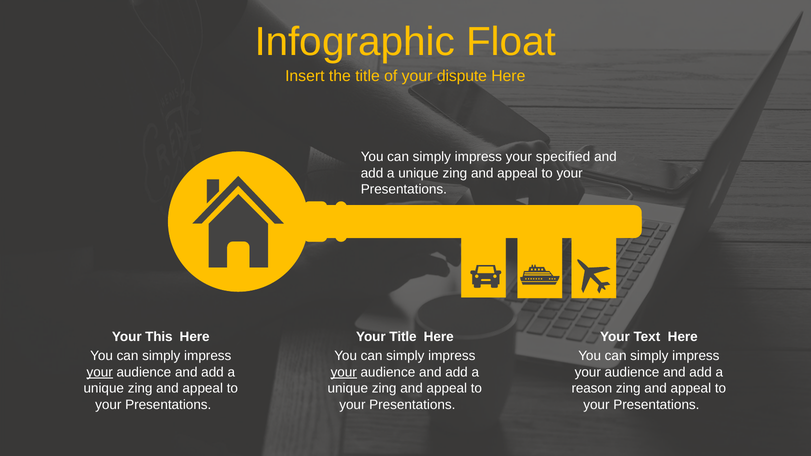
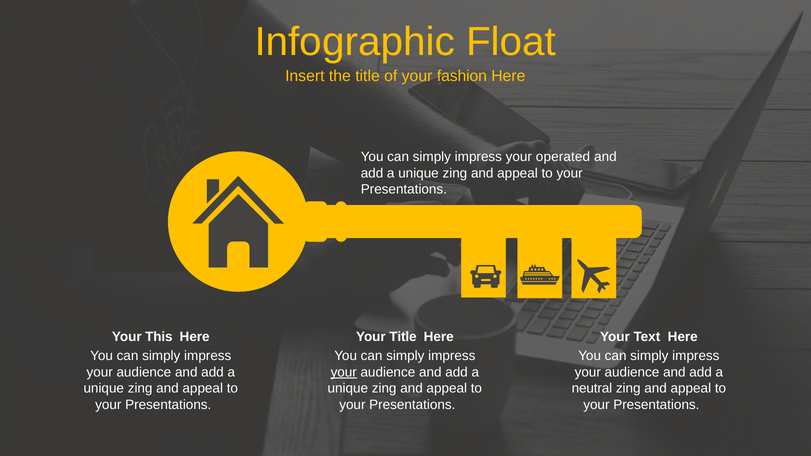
dispute: dispute -> fashion (462, 76)
specified: specified -> operated (563, 157)
your underline: present -> none (100, 372)
reason: reason -> neutral (592, 389)
